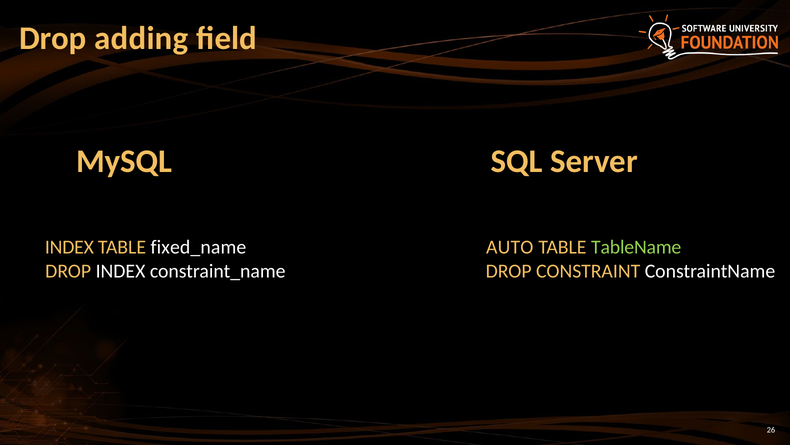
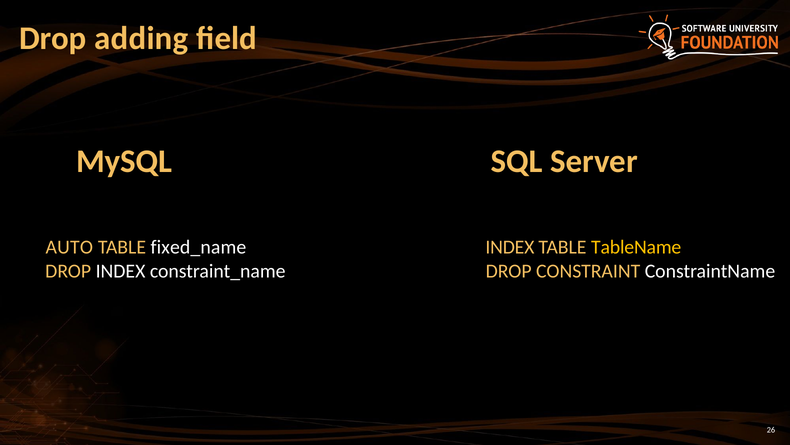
INDEX: INDEX -> AUTO (69, 247)
AUTO: AUTO -> INDEX (510, 247)
TableName colour: light green -> yellow (636, 247)
